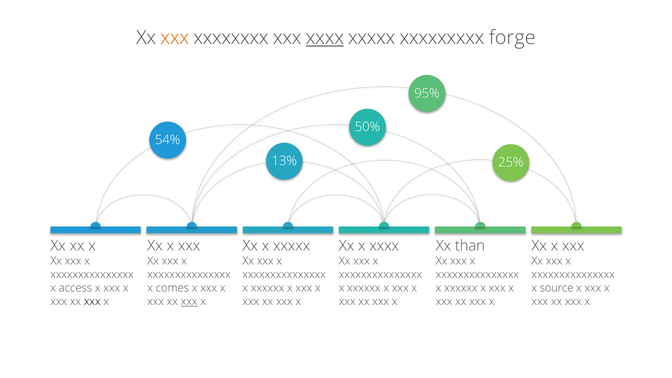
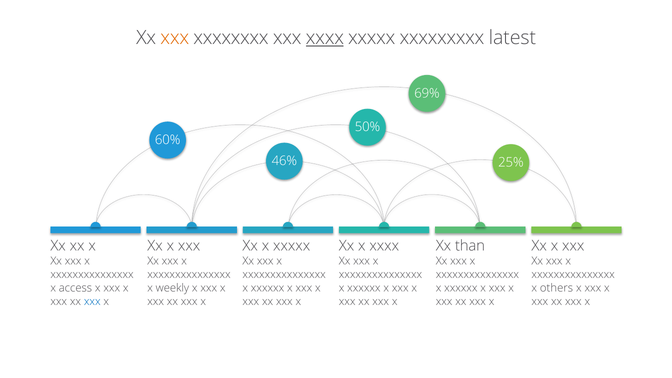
forge: forge -> latest (512, 38)
95%: 95% -> 69% (427, 93)
54%: 54% -> 60% (168, 140)
13%: 13% -> 46% (284, 161)
comes: comes -> weekly (172, 288)
source: source -> others (556, 288)
xxx colour: black -> blue (92, 301)
xxx underline: present -> none (189, 301)
